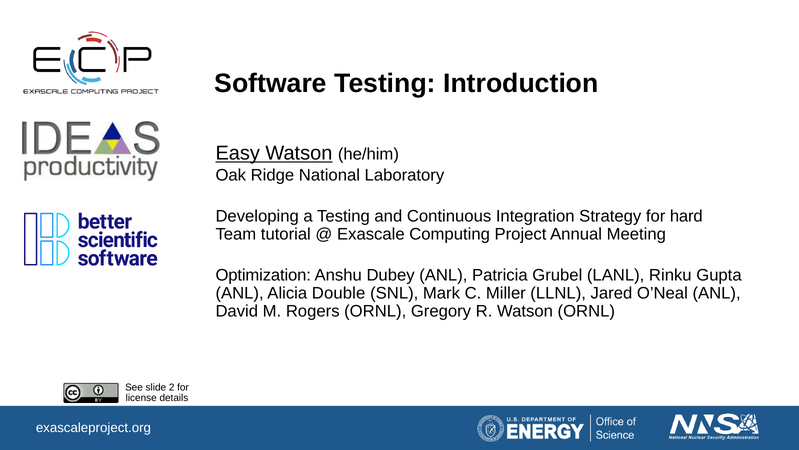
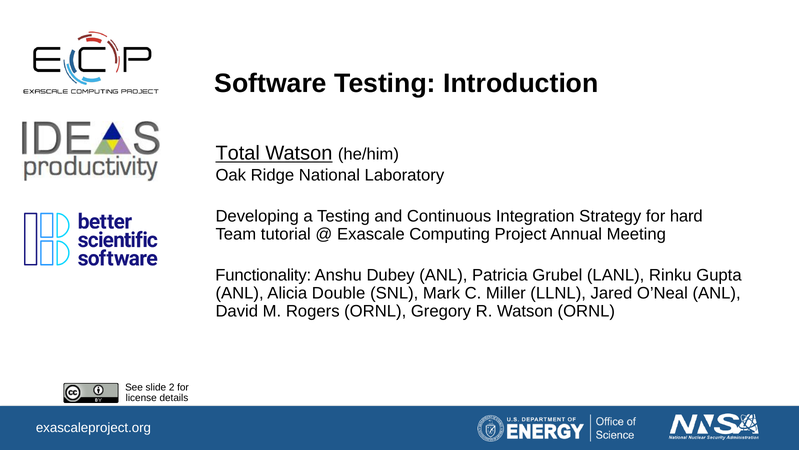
Easy: Easy -> Total (238, 153)
Optimization: Optimization -> Functionality (263, 275)
